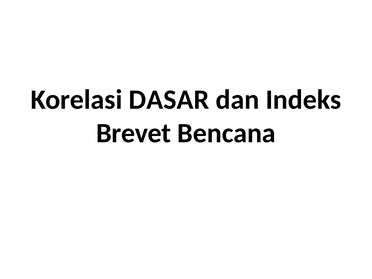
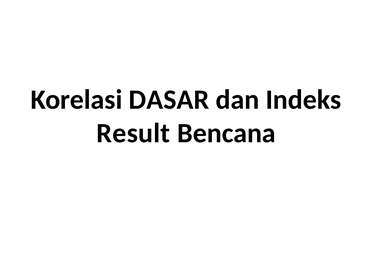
Brevet: Brevet -> Result (133, 133)
